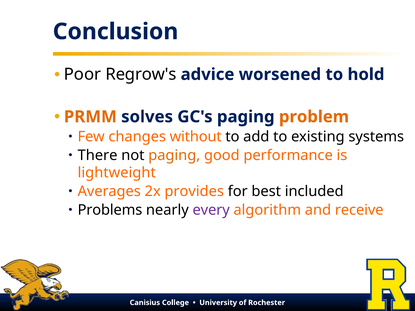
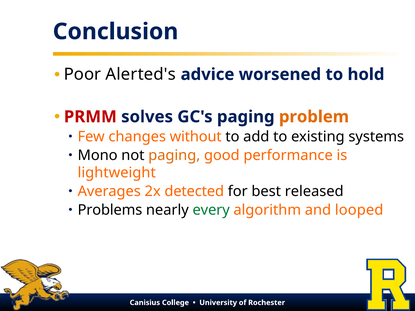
Regrow's: Regrow's -> Alerted's (141, 75)
PRMM colour: orange -> red (90, 117)
There: There -> Mono (98, 156)
provides: provides -> detected (194, 192)
included: included -> released (314, 192)
every colour: purple -> green (211, 210)
receive: receive -> looped (359, 210)
